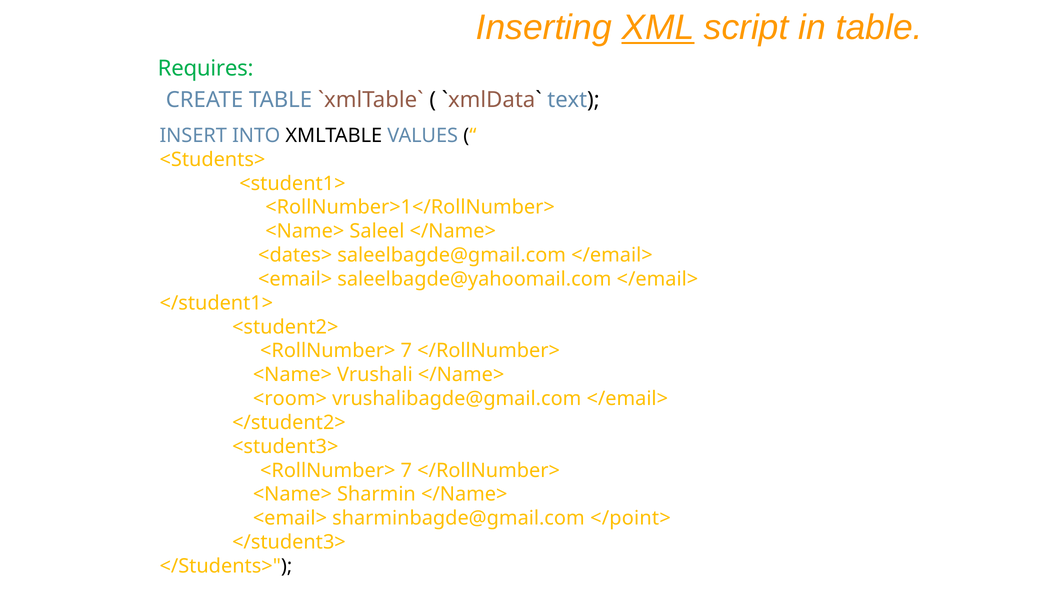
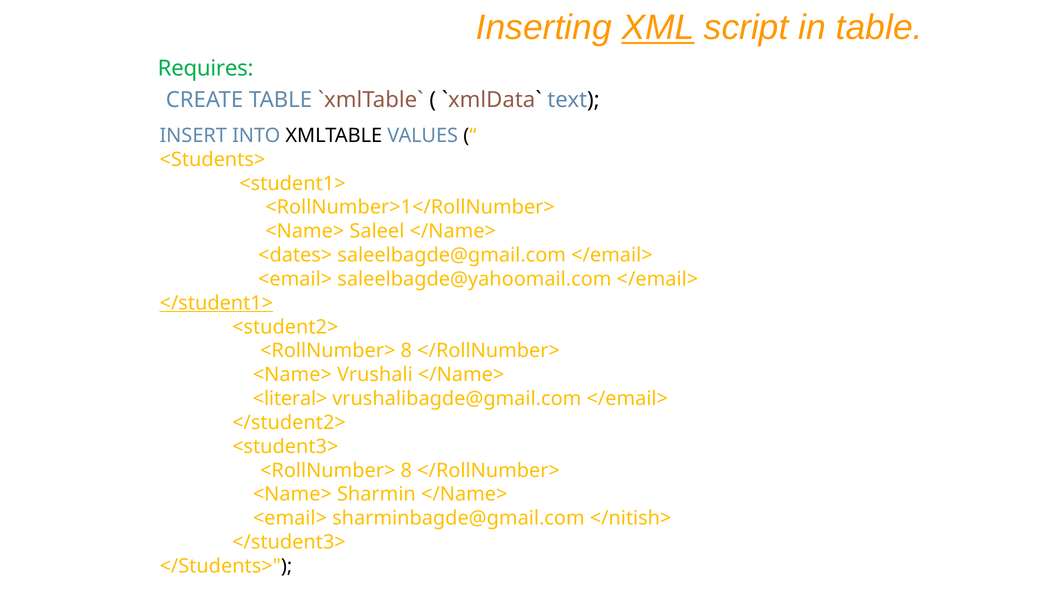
</student1> underline: none -> present (216, 303)
7: 7 -> 8 (406, 351)
<room>: <room> -> <literal> (290, 399)
7: 7 -> 8 (406, 471)
</point>: </point> -> </nitish> (631, 519)
